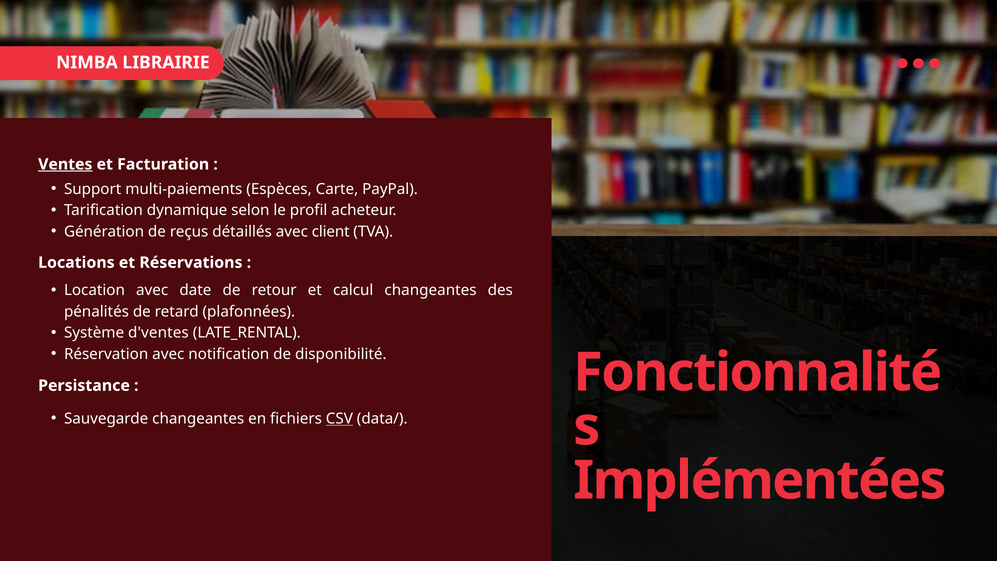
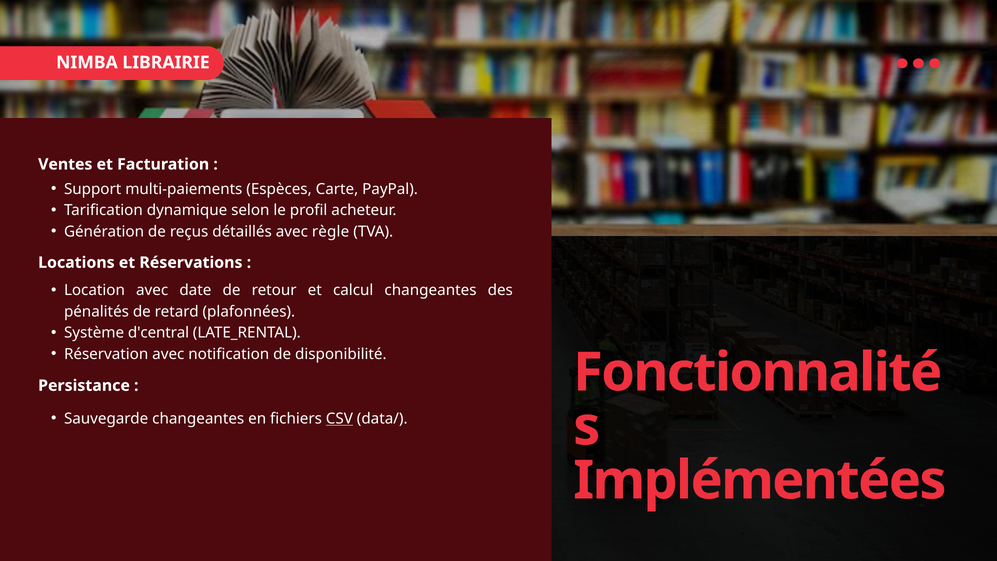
Ventes underline: present -> none (65, 164)
client: client -> règle (331, 232)
d'ventes: d'ventes -> d'central (159, 333)
